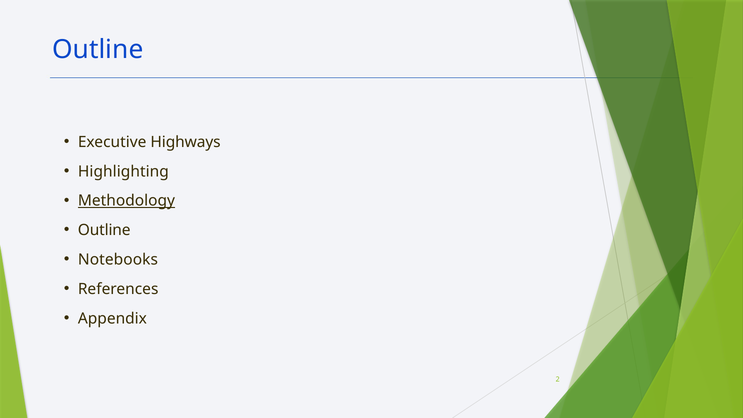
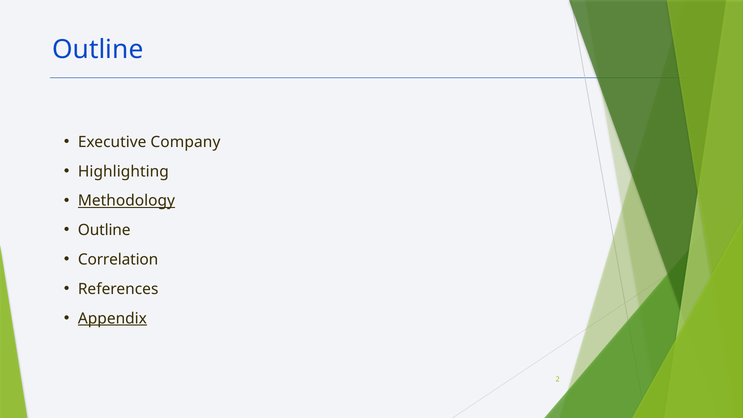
Highways: Highways -> Company (185, 142)
Notebooks: Notebooks -> Correlation (118, 260)
Appendix underline: none -> present (112, 318)
